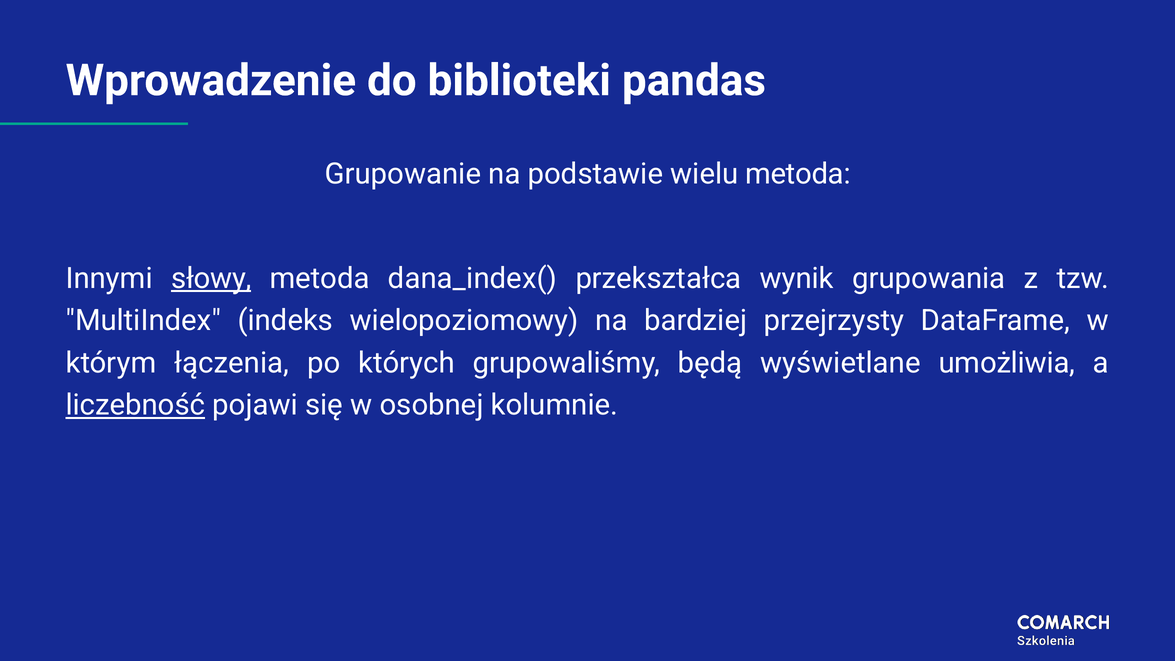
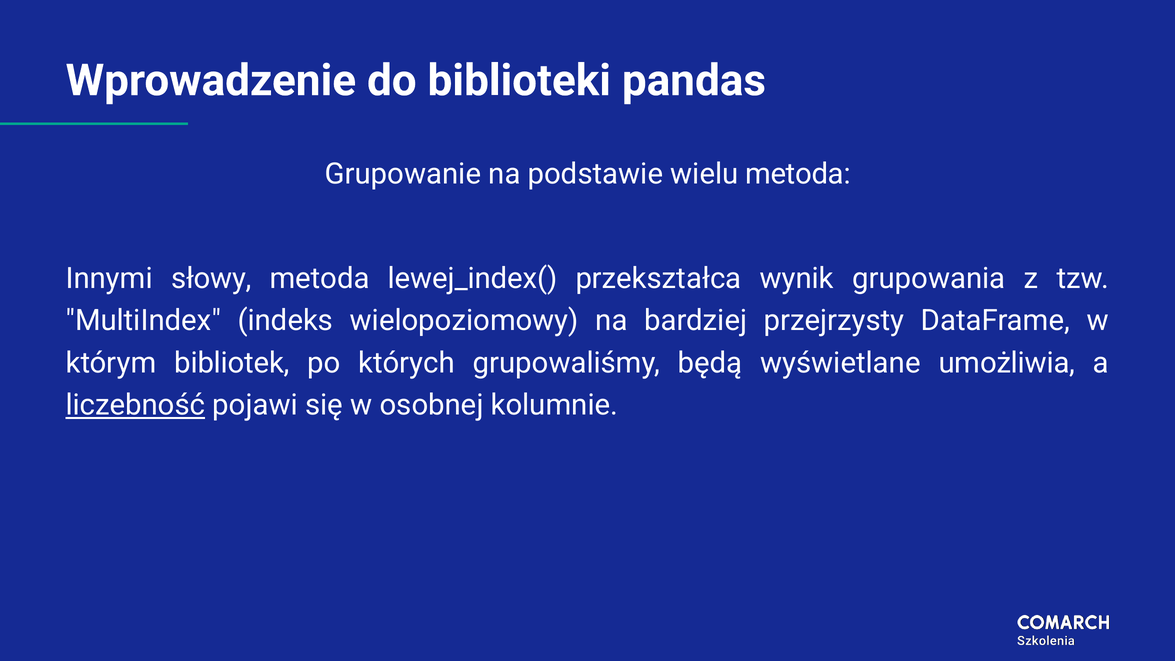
słowy underline: present -> none (211, 278)
dana_index(: dana_index( -> lewej_index( (473, 278)
łączenia: łączenia -> bibliotek (232, 363)
